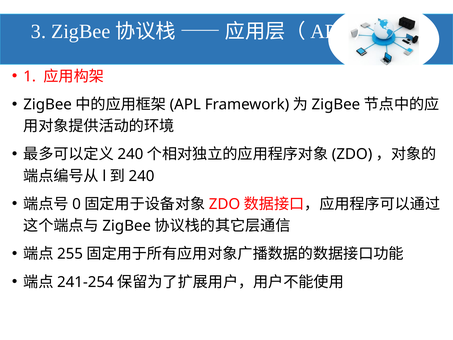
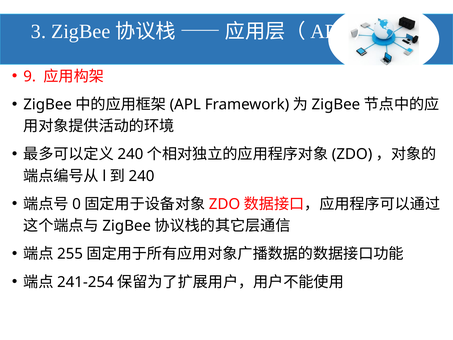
1: 1 -> 9 (30, 76)
